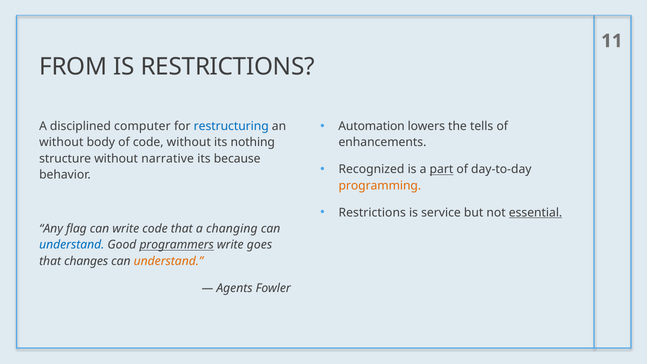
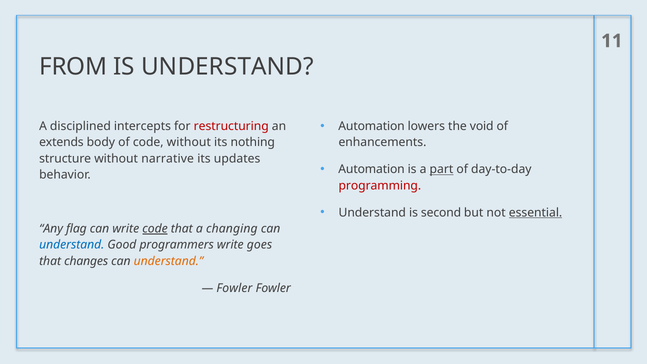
IS RESTRICTIONS: RESTRICTIONS -> UNDERSTAND (227, 67)
tells: tells -> void (482, 126)
computer: computer -> intercepts (142, 126)
restructuring colour: blue -> red (231, 126)
without: without -> extends (61, 142)
because: because -> updates (237, 159)
Recognized: Recognized -> Automation (372, 169)
programming colour: orange -> red (380, 186)
Restrictions: Restrictions -> Understand (372, 213)
service: service -> second (441, 213)
code underline: none -> present (155, 229)
programmers underline: present -> none (177, 245)
Agents: Agents -> Fowler (234, 288)
